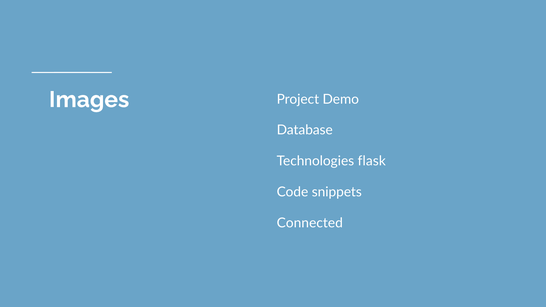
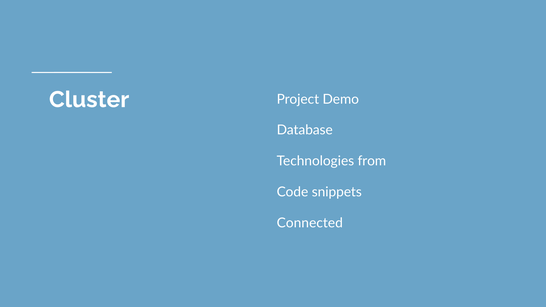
Images: Images -> Cluster (89, 100)
flask: flask -> from (372, 161)
